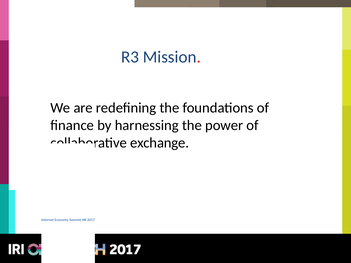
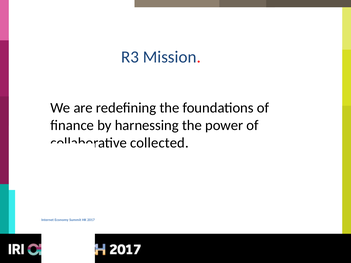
exchange: exchange -> collected (159, 143)
